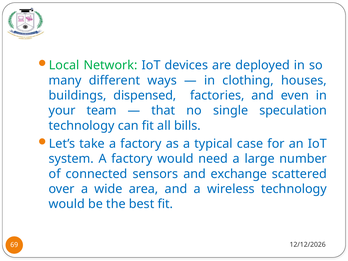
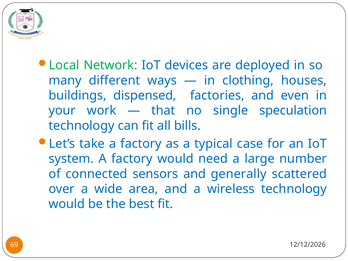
team: team -> work (102, 111)
exchange: exchange -> generally (239, 174)
